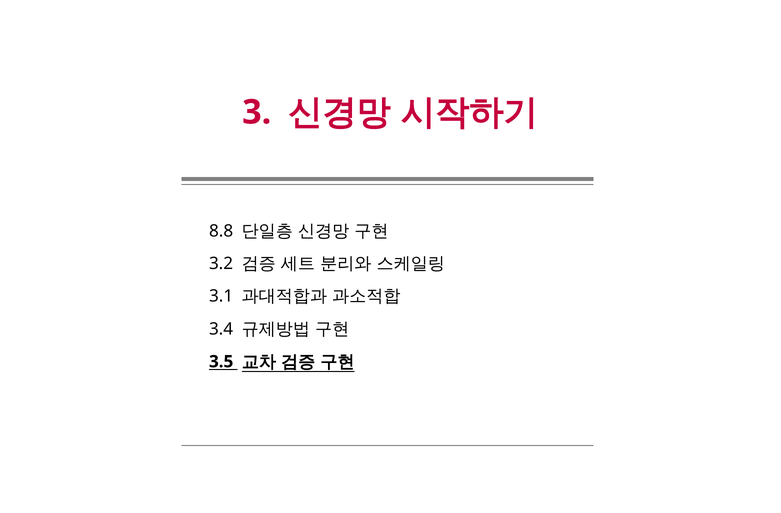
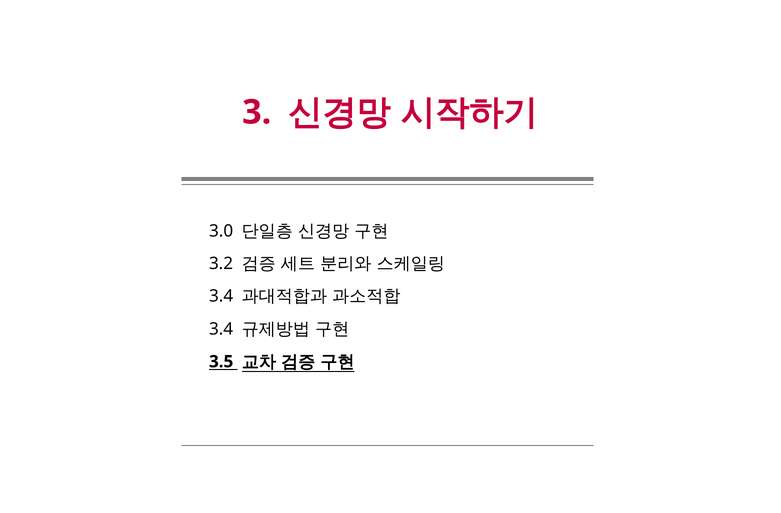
8.8: 8.8 -> 3.0 (221, 231)
3.1: 3.1 -> 3.4 (221, 296)
